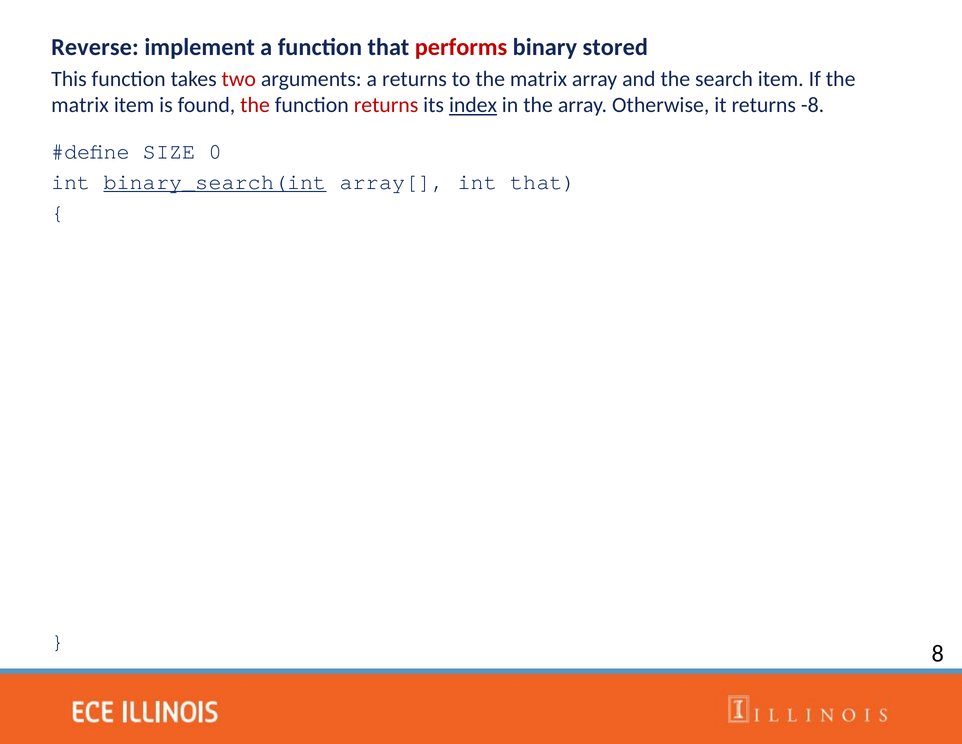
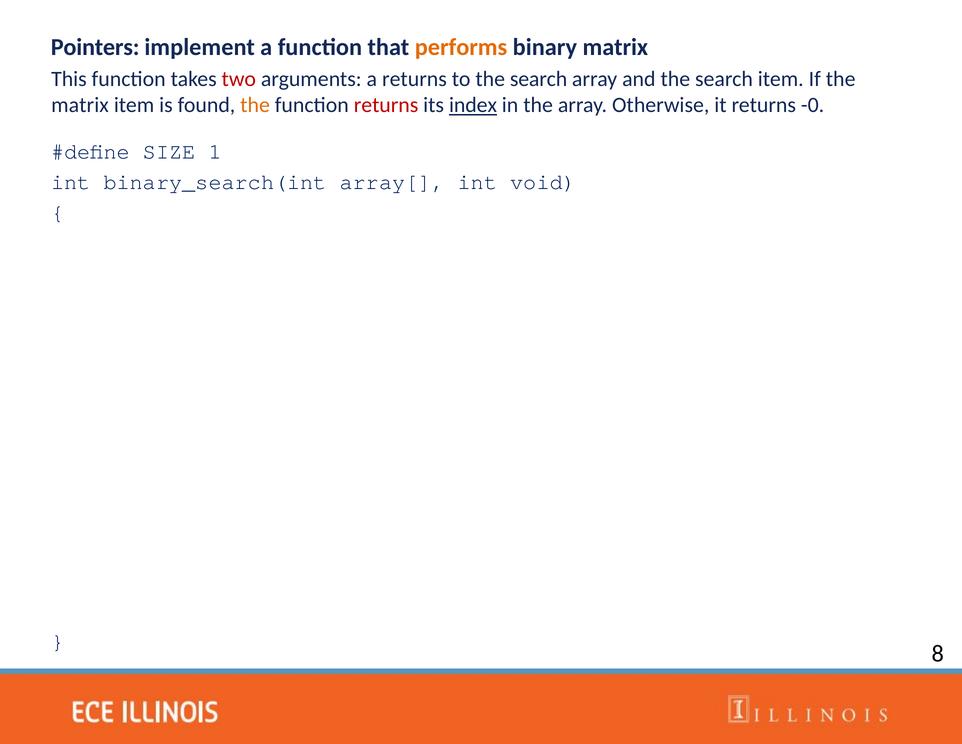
Reverse: Reverse -> Pointers (95, 47)
performs colour: red -> orange (461, 47)
binary stored: stored -> matrix (615, 47)
to the matrix: matrix -> search (539, 79)
the colour: red -> orange (255, 105)
-8: -8 -> -0 (813, 105)
0: 0 -> 1 (215, 151)
binary_search(int underline: present -> none (215, 182)
int that: that -> void (543, 182)
